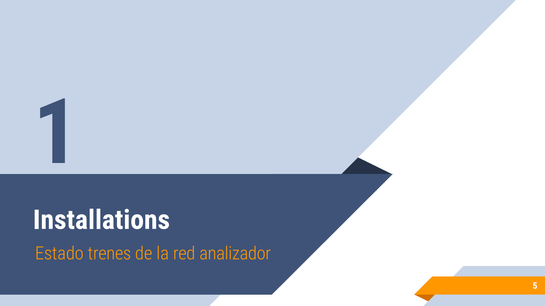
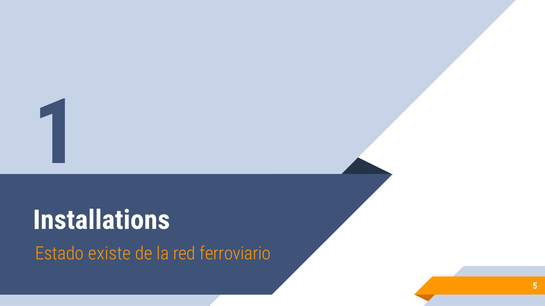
trenes: trenes -> existe (110, 254)
analizador: analizador -> ferroviario (235, 254)
